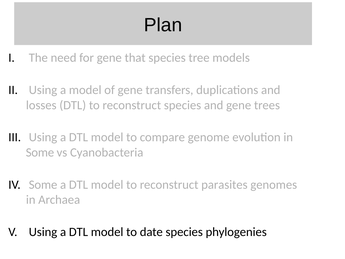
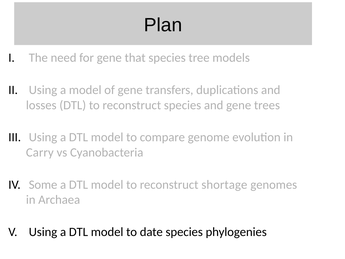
Some: Some -> Carry (40, 152)
parasites: parasites -> shortage (224, 184)
